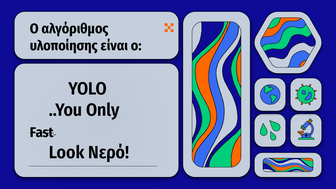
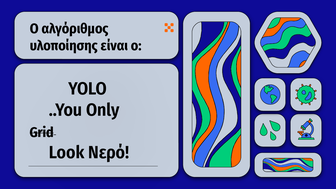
Fast: Fast -> Grid (42, 133)
